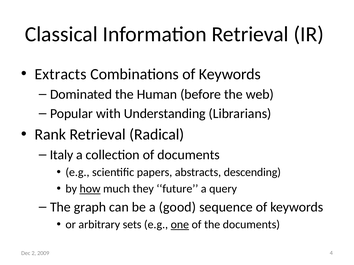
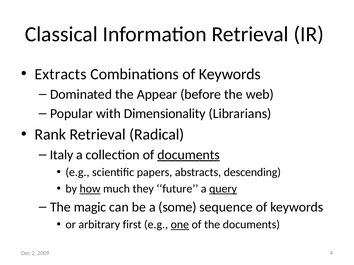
Human: Human -> Appear (157, 95)
Understanding: Understanding -> Dimensionality (165, 114)
documents underline: none -> present (189, 155)
query underline: none -> present (223, 189)
graph: graph -> magic (90, 207)
good: good -> some (178, 207)
sets: sets -> first (132, 225)
